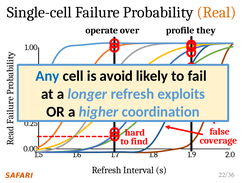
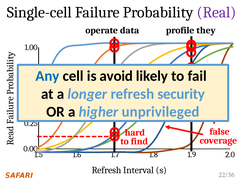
Real colour: orange -> purple (216, 12)
over: over -> data (130, 30)
exploits: exploits -> security (181, 94)
coordination: coordination -> unprivileged (161, 111)
